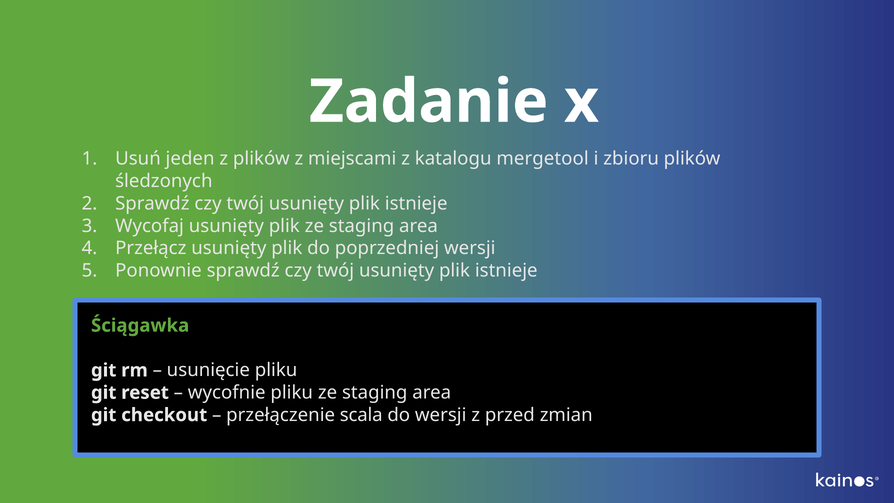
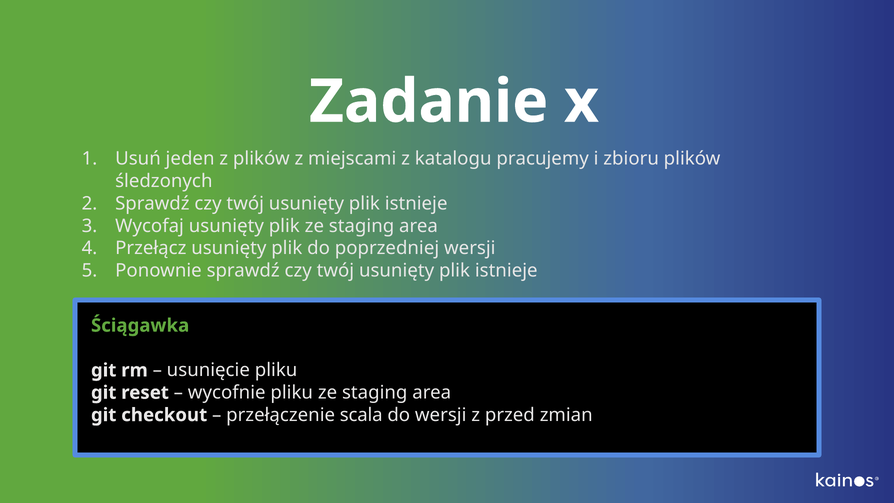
mergetool: mergetool -> pracujemy (543, 159)
